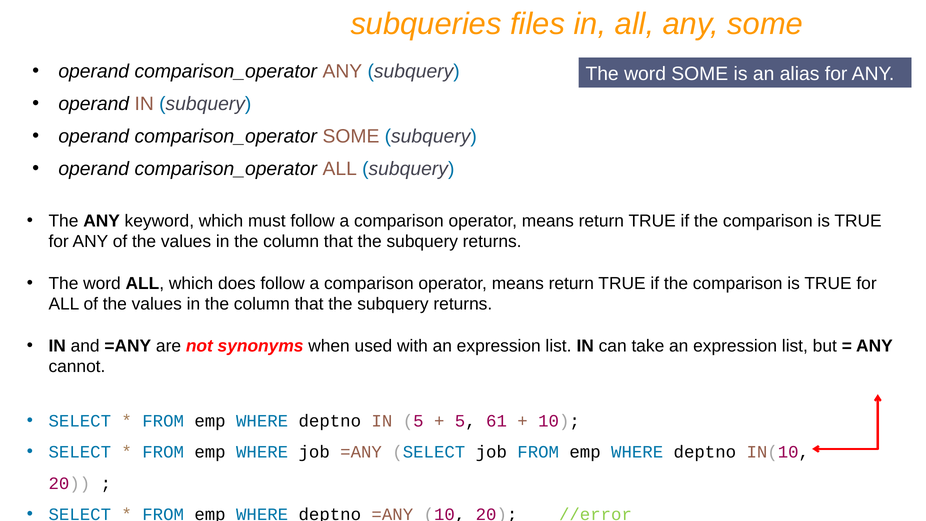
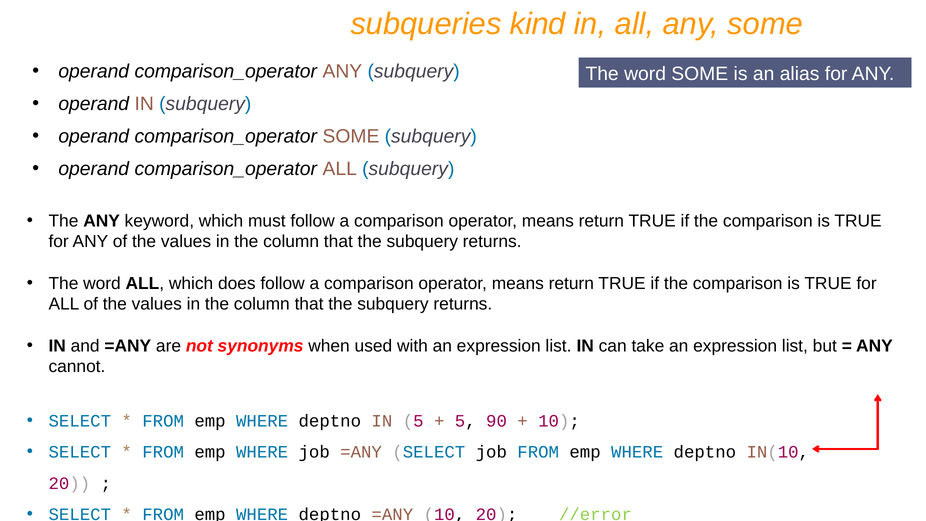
files: files -> kind (538, 24)
61: 61 -> 90 (497, 421)
